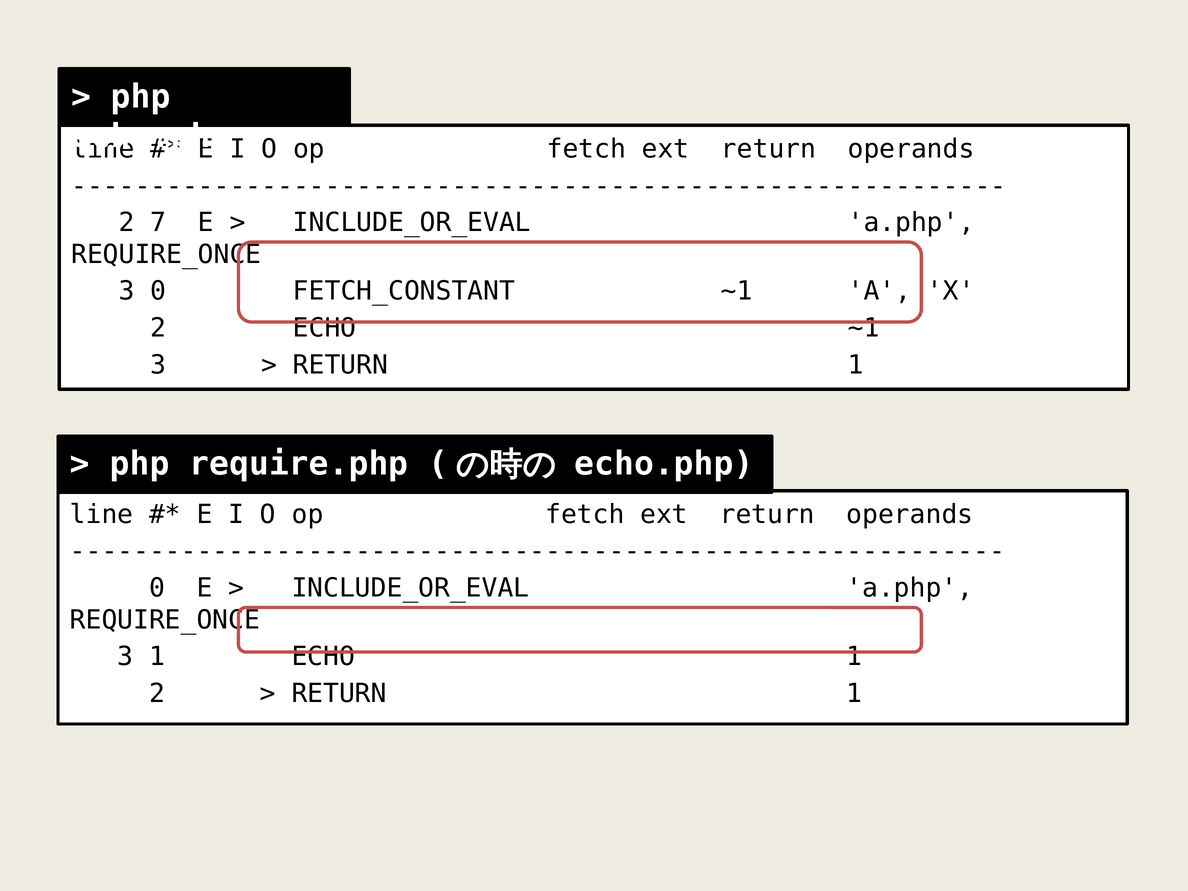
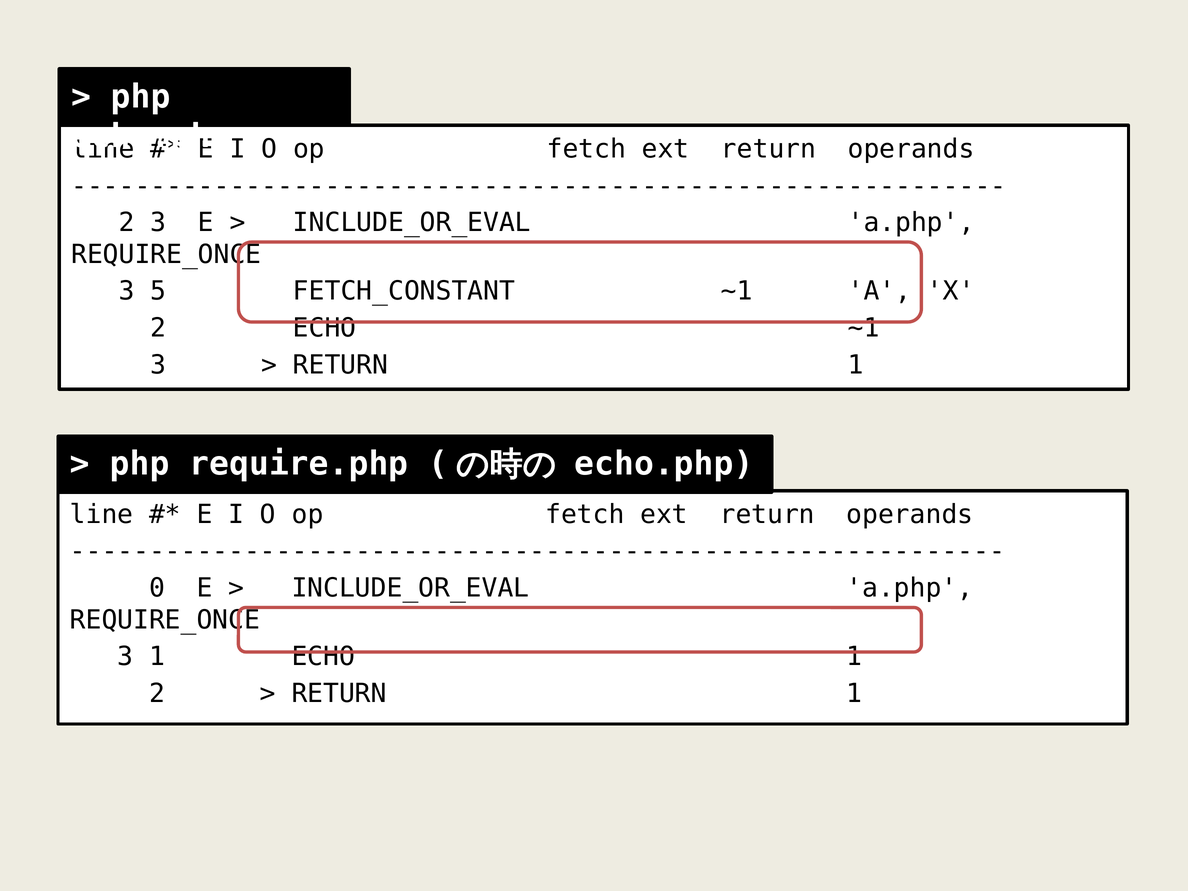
2 7: 7 -> 3 (158, 223)
3 0: 0 -> 5 (158, 291)
